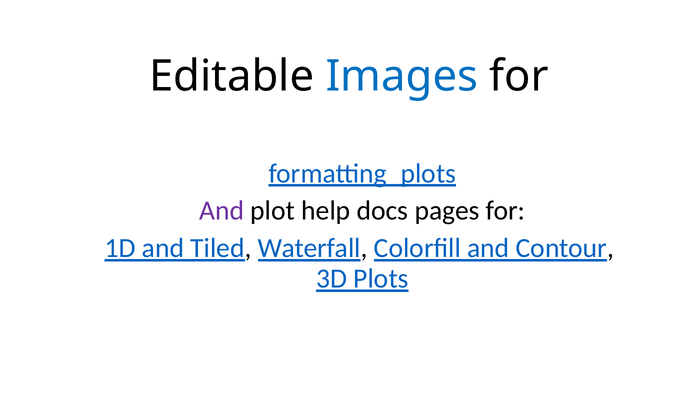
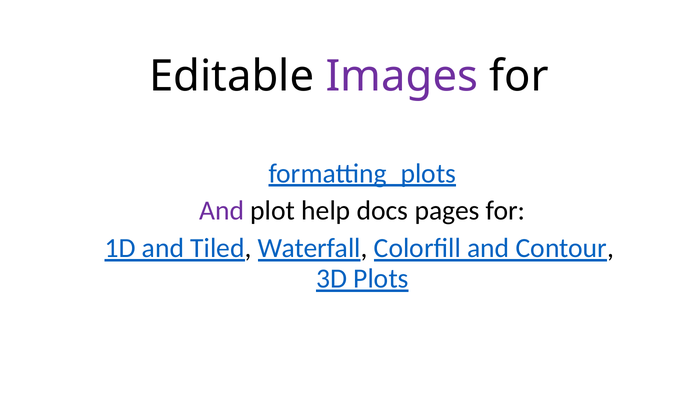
Images colour: blue -> purple (402, 76)
